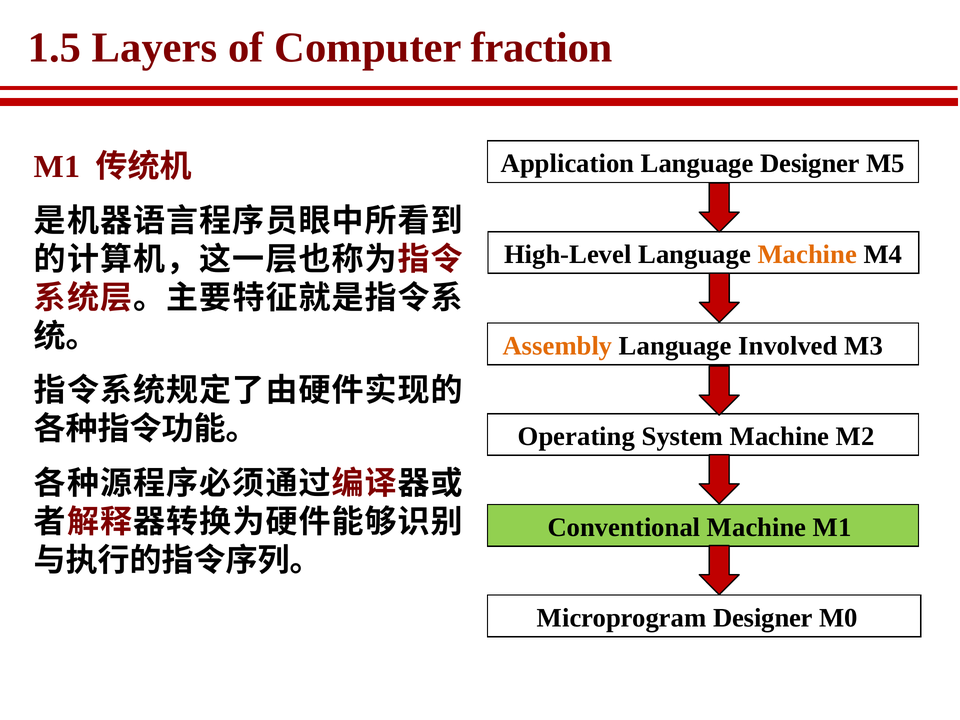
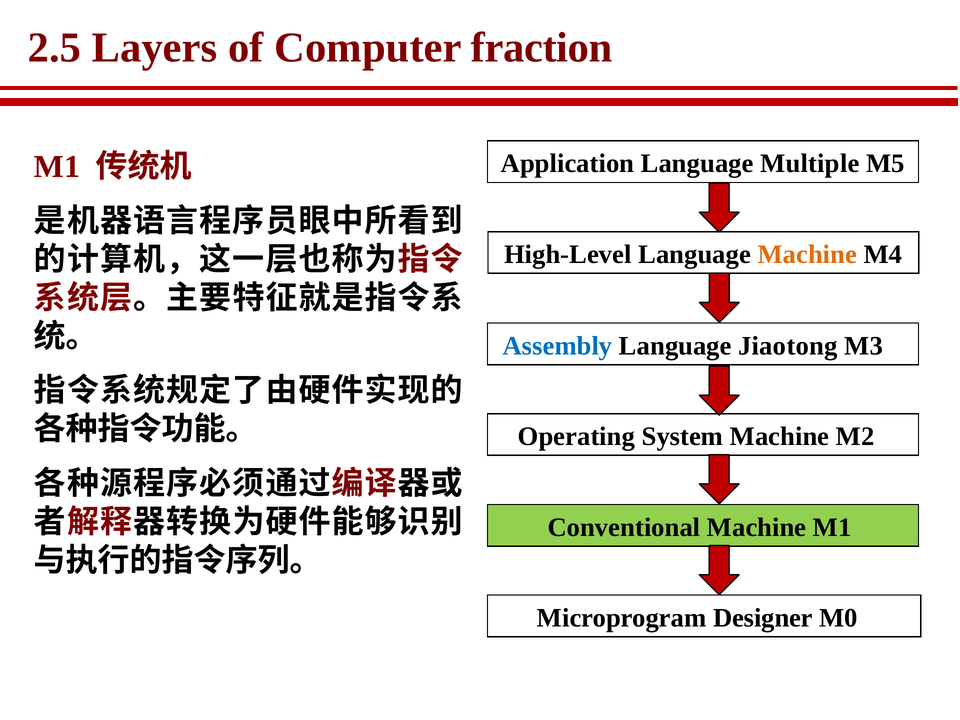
1.5: 1.5 -> 2.5 (54, 48)
Language Designer: Designer -> Multiple (810, 164)
Assembly colour: orange -> blue (557, 346)
Involved: Involved -> Jiaotong (788, 346)
